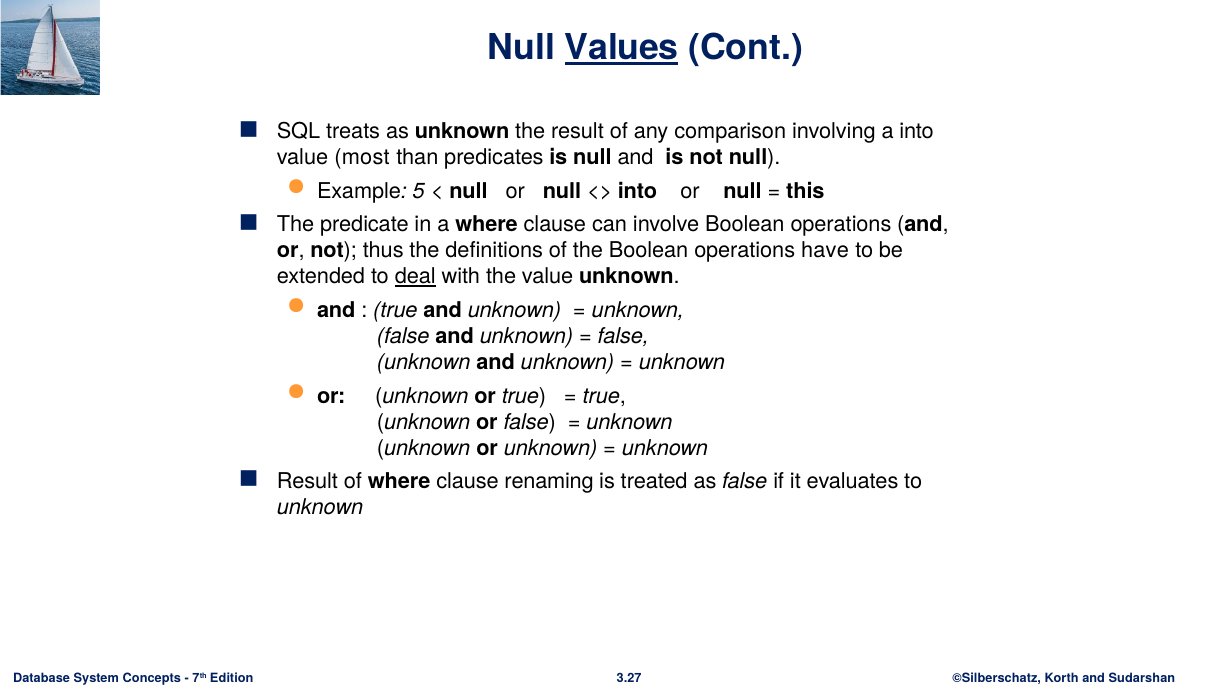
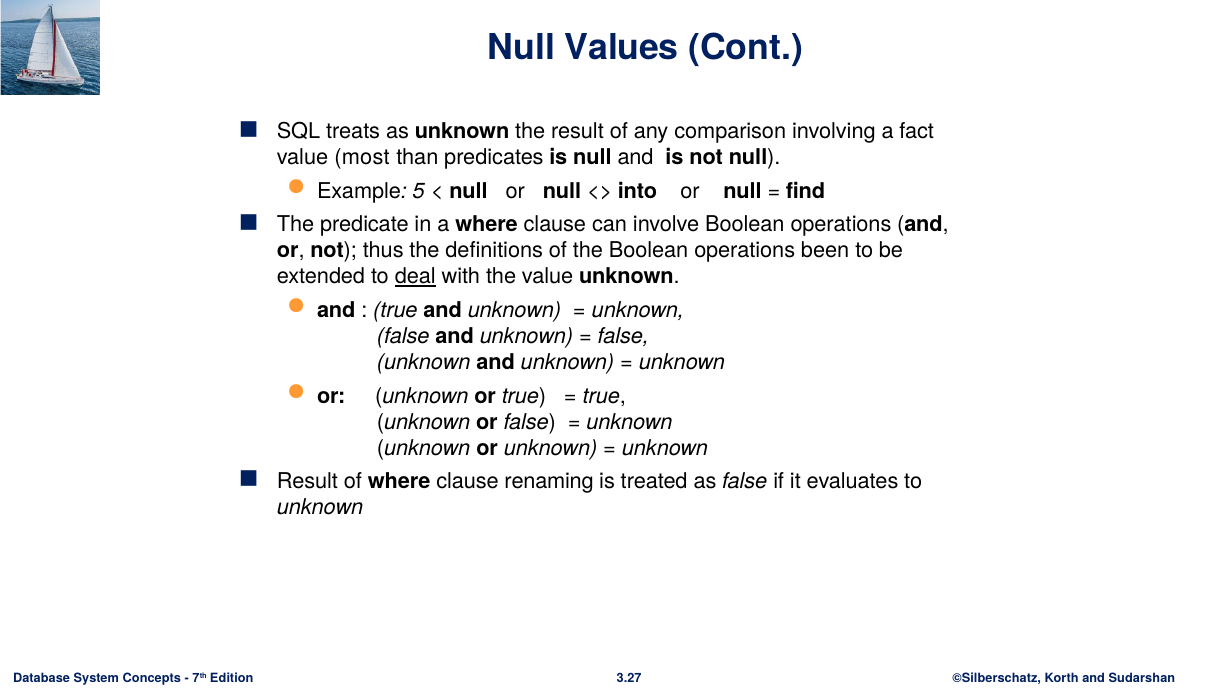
Values underline: present -> none (622, 48)
a into: into -> fact (917, 132)
this: this -> find (805, 191)
have: have -> been (825, 251)
